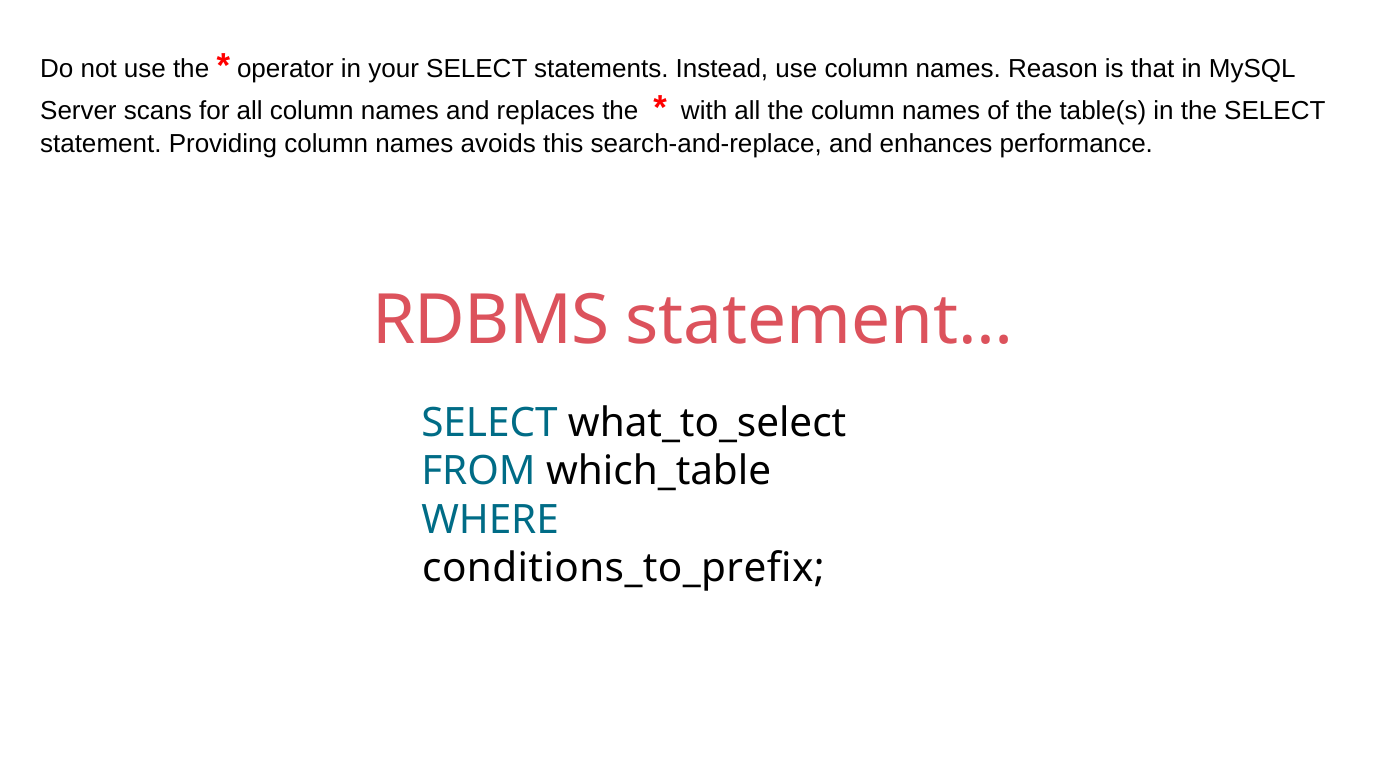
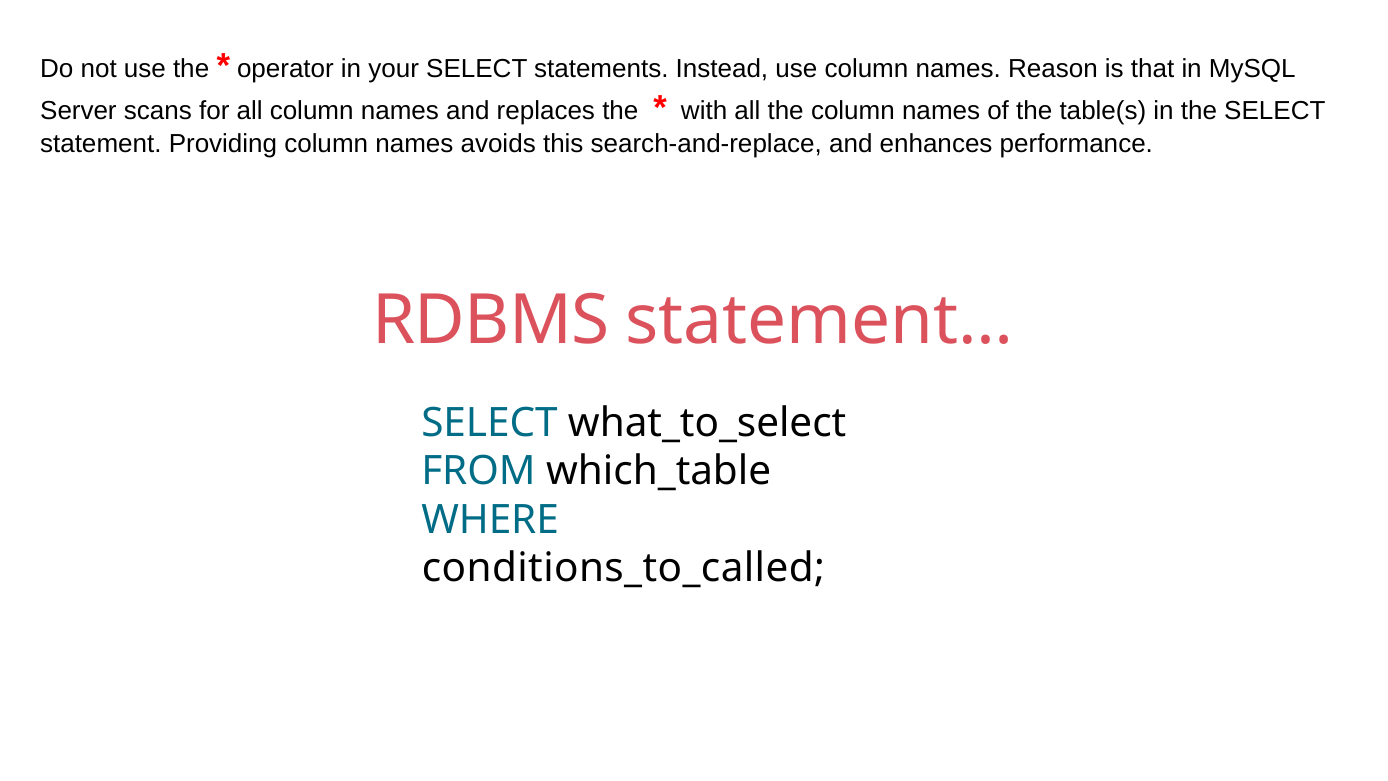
conditions_to_prefix: conditions_to_prefix -> conditions_to_called (623, 568)
